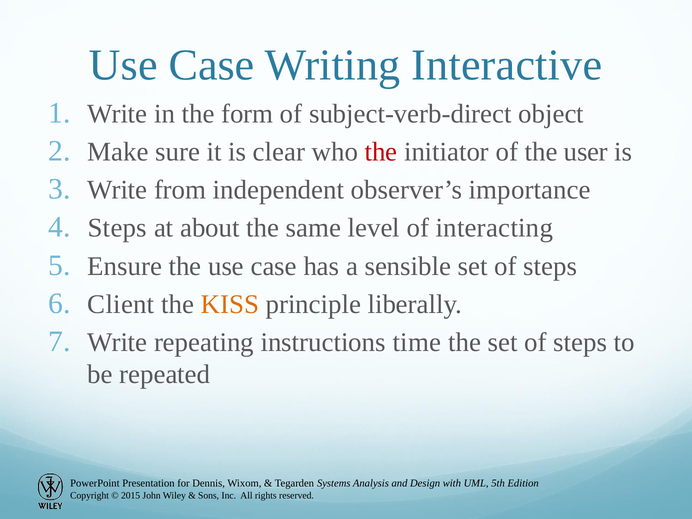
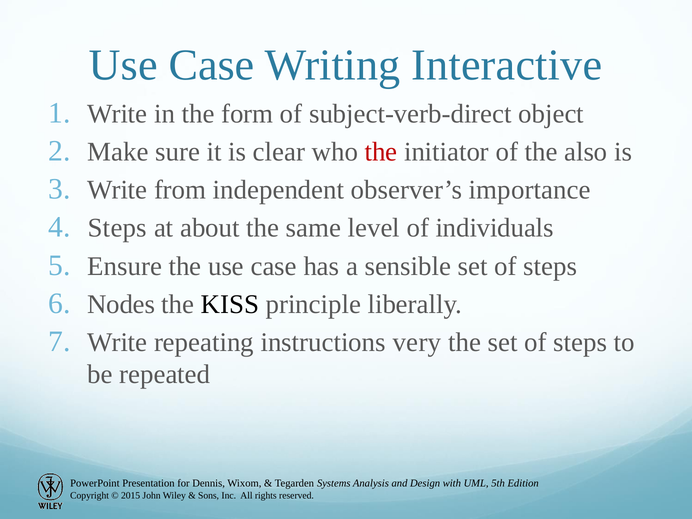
user: user -> also (586, 152)
interacting: interacting -> individuals (495, 228)
Client: Client -> Nodes (121, 304)
KISS colour: orange -> black (230, 304)
time: time -> very (417, 342)
